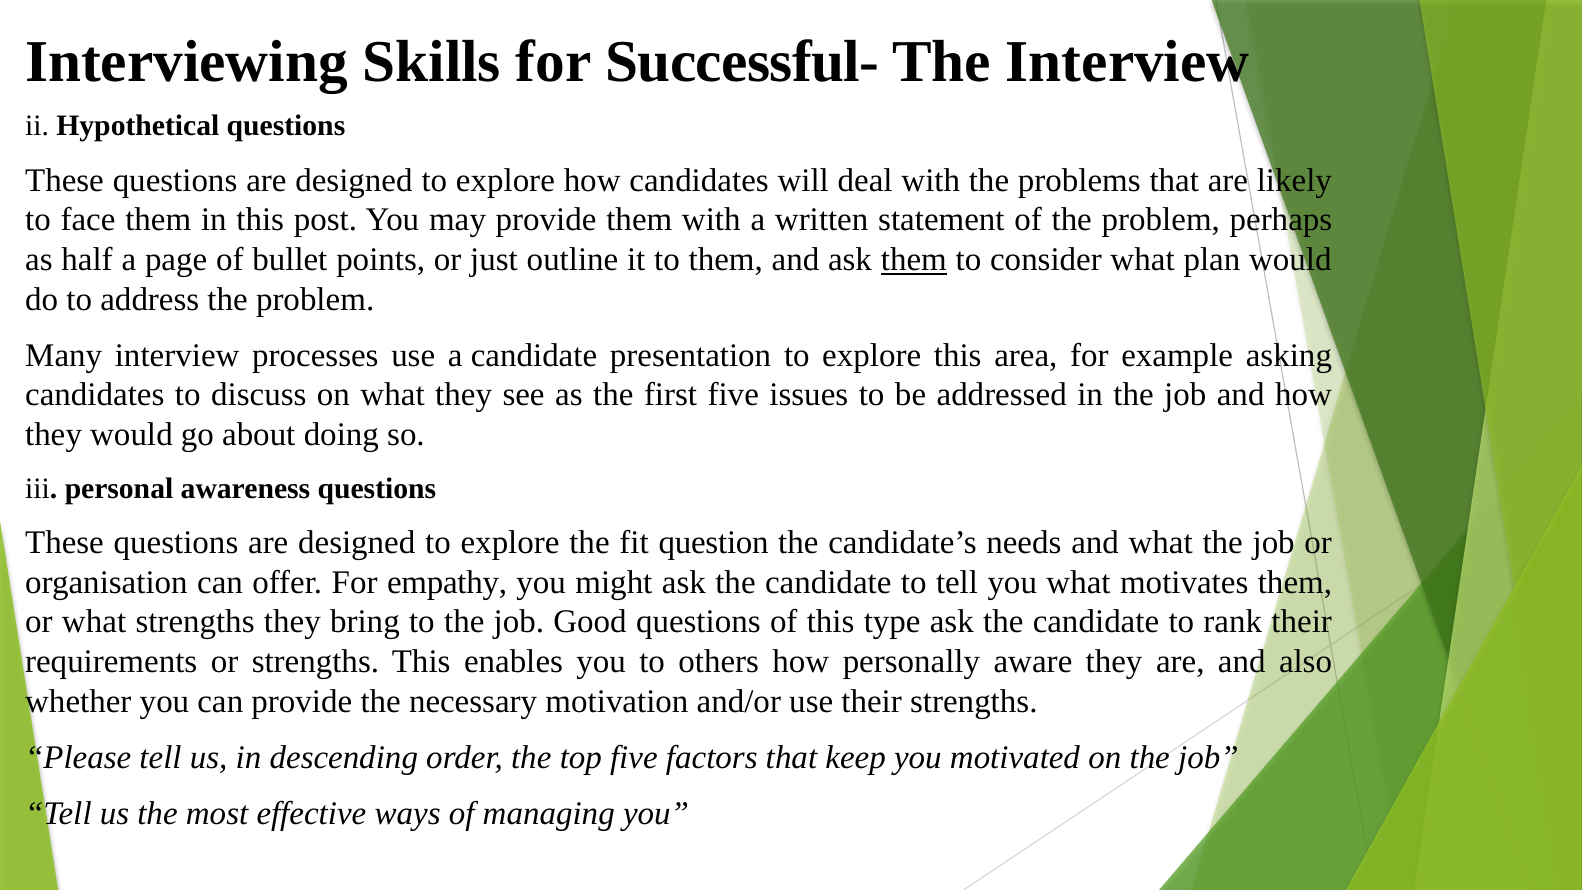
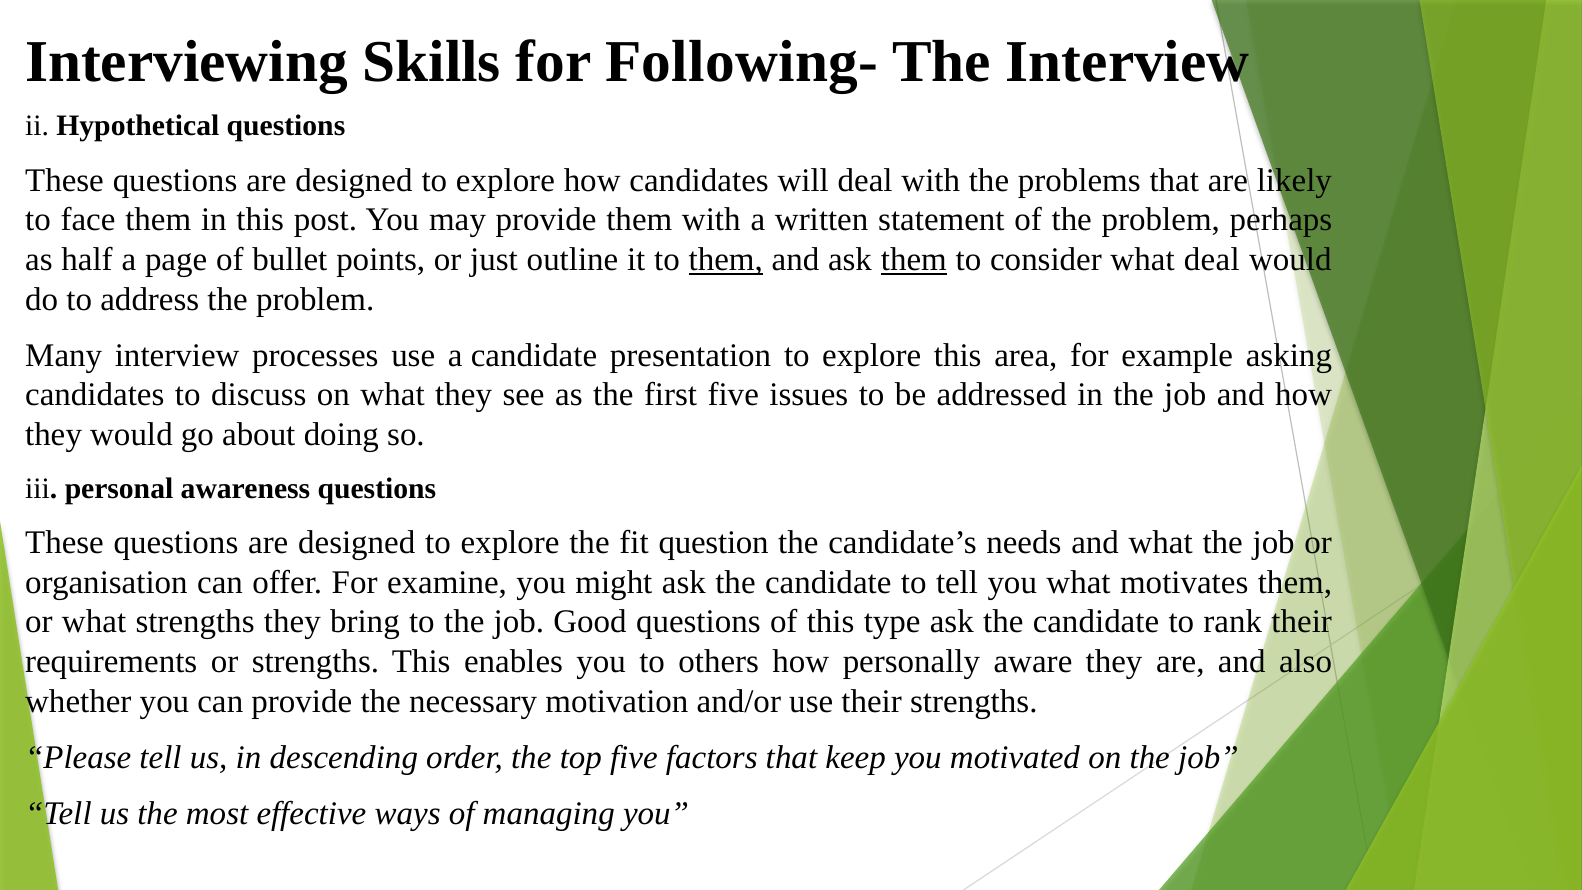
Successful-: Successful- -> Following- (742, 62)
them underline: none -> present (726, 260)
what plan: plan -> deal (1212, 260)
empathy: empathy -> examine (447, 582)
